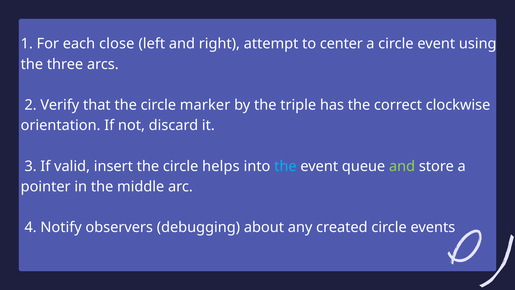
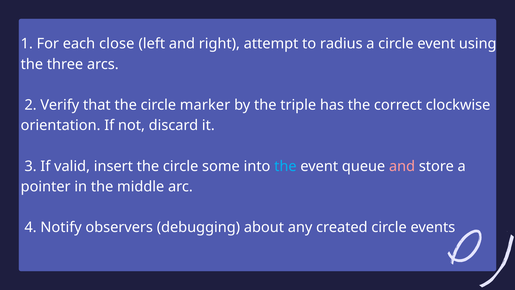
center: center -> radius (341, 44)
helps: helps -> some (221, 166)
and colour: light green -> pink (402, 166)
